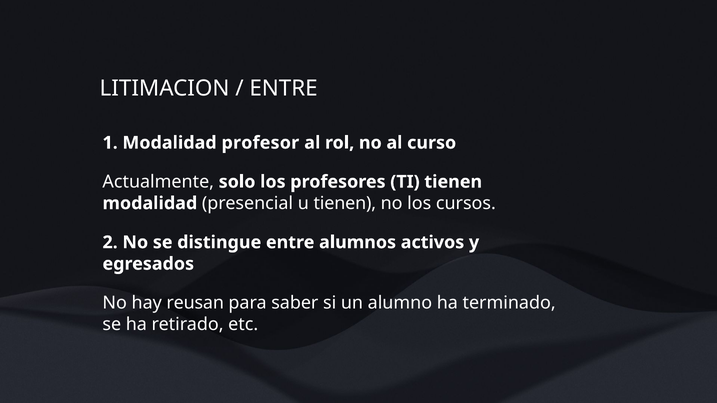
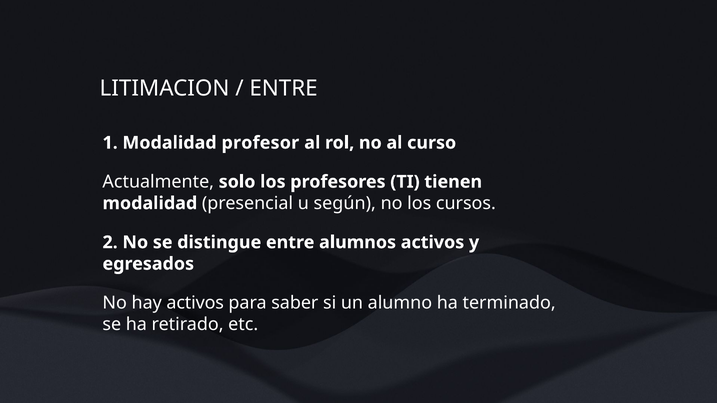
u tienen: tienen -> según (345, 203)
hay reusan: reusan -> activos (195, 303)
